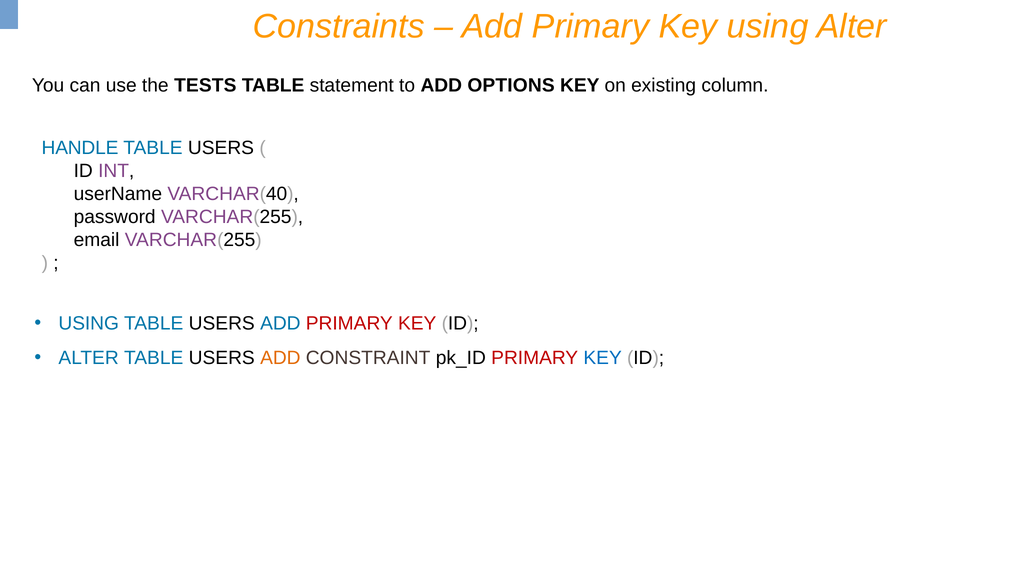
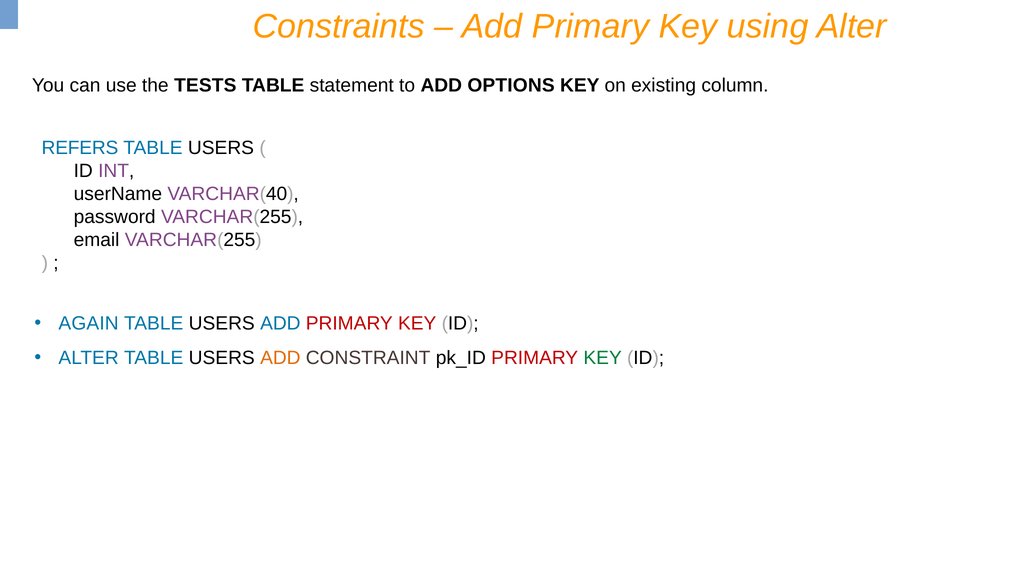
HANDLE: HANDLE -> REFERS (80, 148)
USING: USING -> AGAIN (89, 323)
KEY colour: blue -> green (603, 358)
